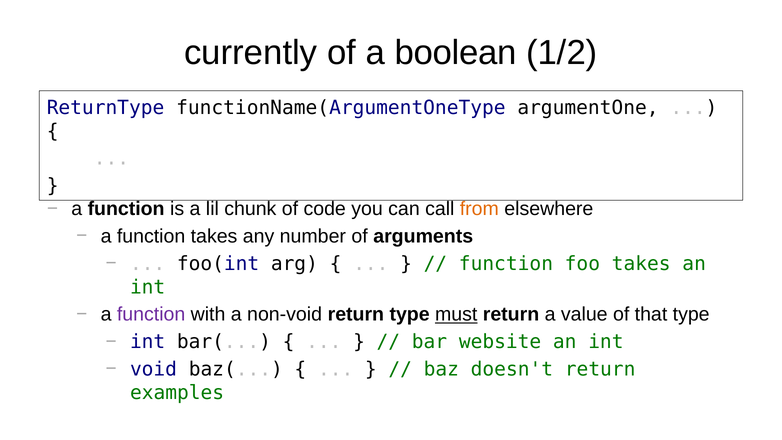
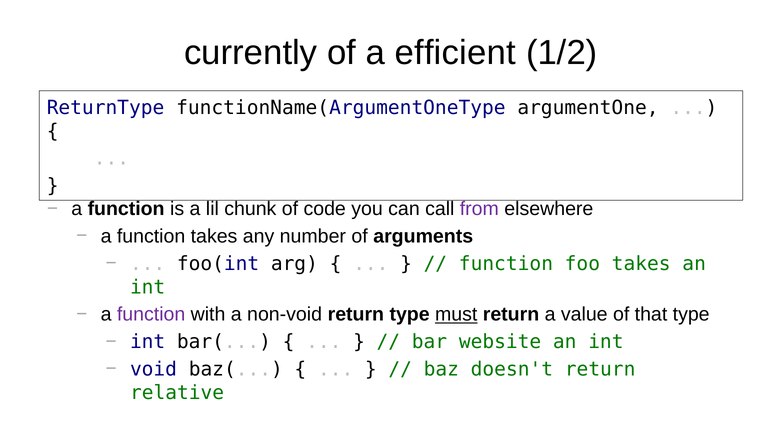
boolean: boolean -> efficient (455, 53)
from colour: orange -> purple (479, 209)
examples: examples -> relative (177, 393)
